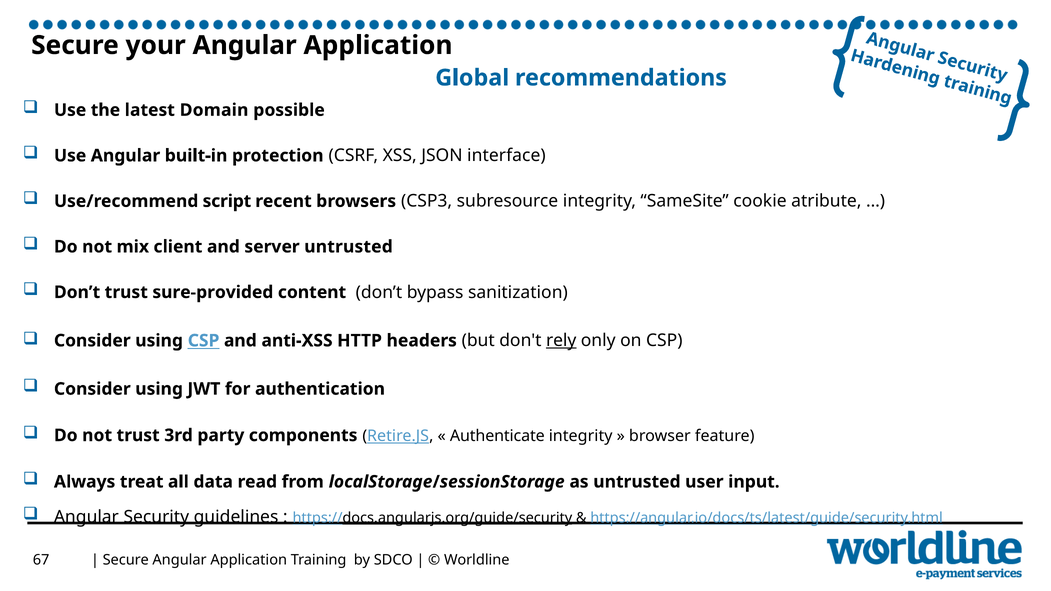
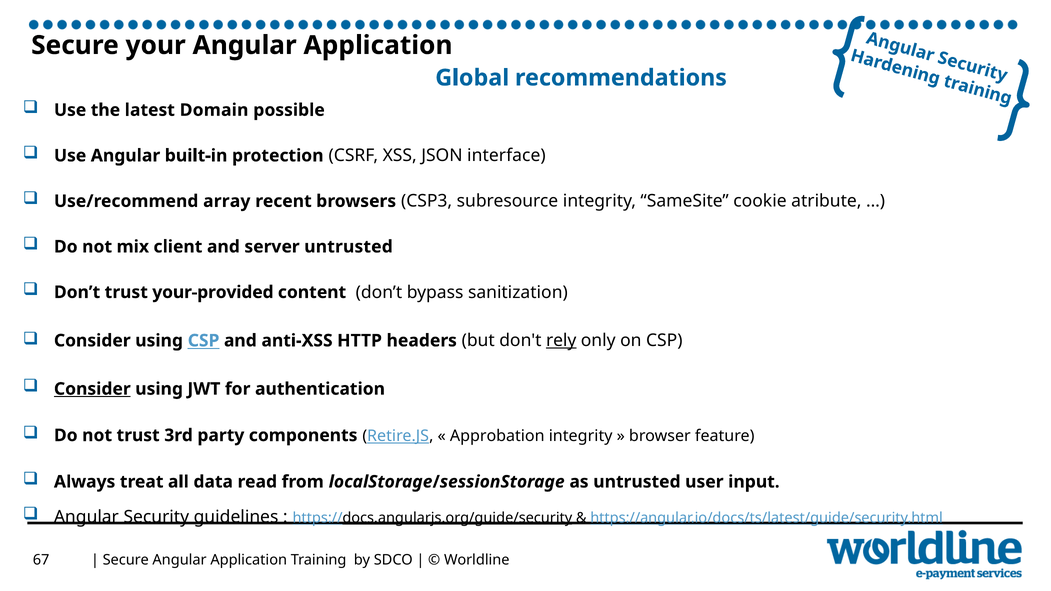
script: script -> array (227, 201)
sure-provided: sure-provided -> your-provided (213, 292)
Consider underline: none -> present (92, 389)
Authenticate: Authenticate -> Approbation (497, 436)
